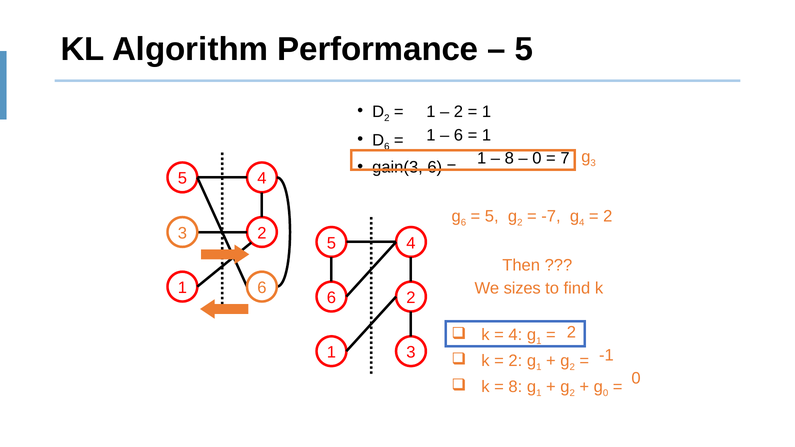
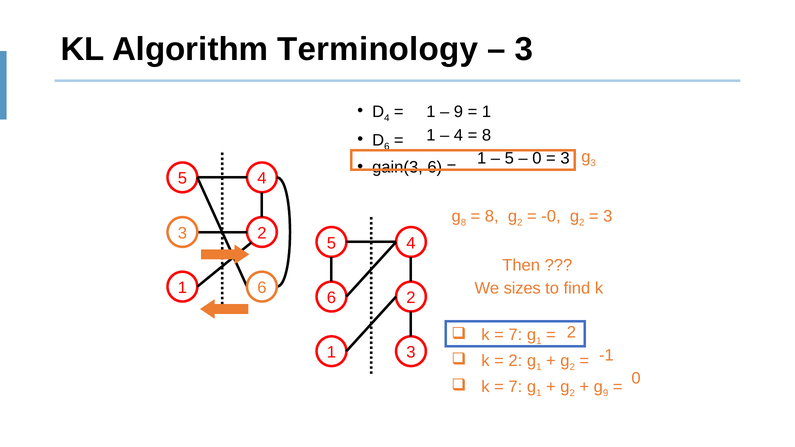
Performance: Performance -> Terminology (378, 50)
5: 5 -> 3 (524, 50)
2: 2 -> 4 (387, 118)
2: 2 -> 9 (458, 112)
6: 6 -> 4 (458, 135)
1: 1 -> 8 (487, 135)
8: 8 -> 5 (509, 158)
7: 7 -> 3 (565, 158)
6: 6 -> 8 (463, 223)
5: 5 -> 8 (492, 216)
-7: -7 -> -0 (551, 216)
4: 4 -> 2 (582, 223)
2: 2 -> 3 (608, 216)
4: 4 -> 7 (515, 335)
8: 8 -> 7 (515, 387)
0: 0 -> 9 (606, 393)
